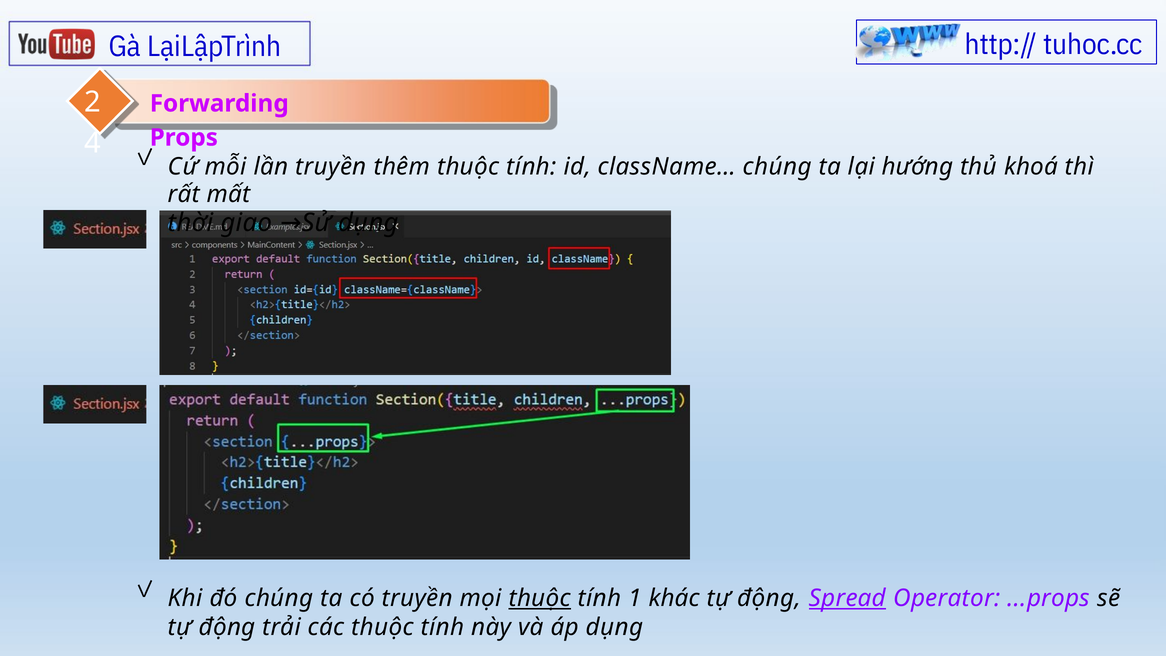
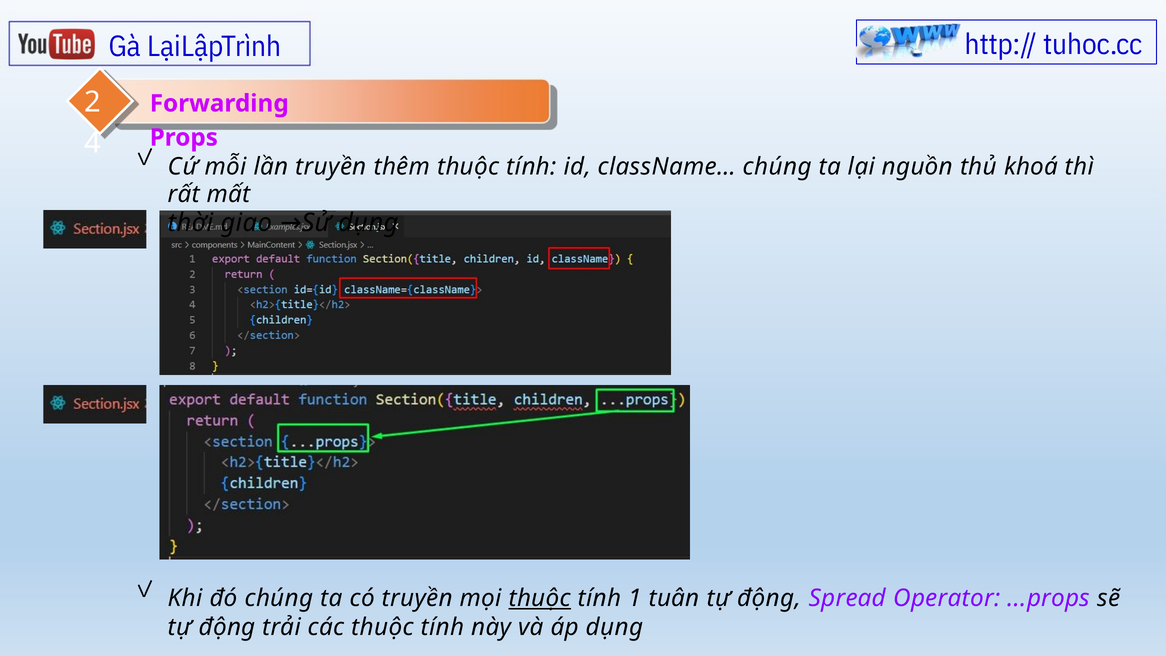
hướng: hướng -> nguồn (917, 166)
khác: khác -> tuân (674, 598)
Spread underline: present -> none (847, 598)
